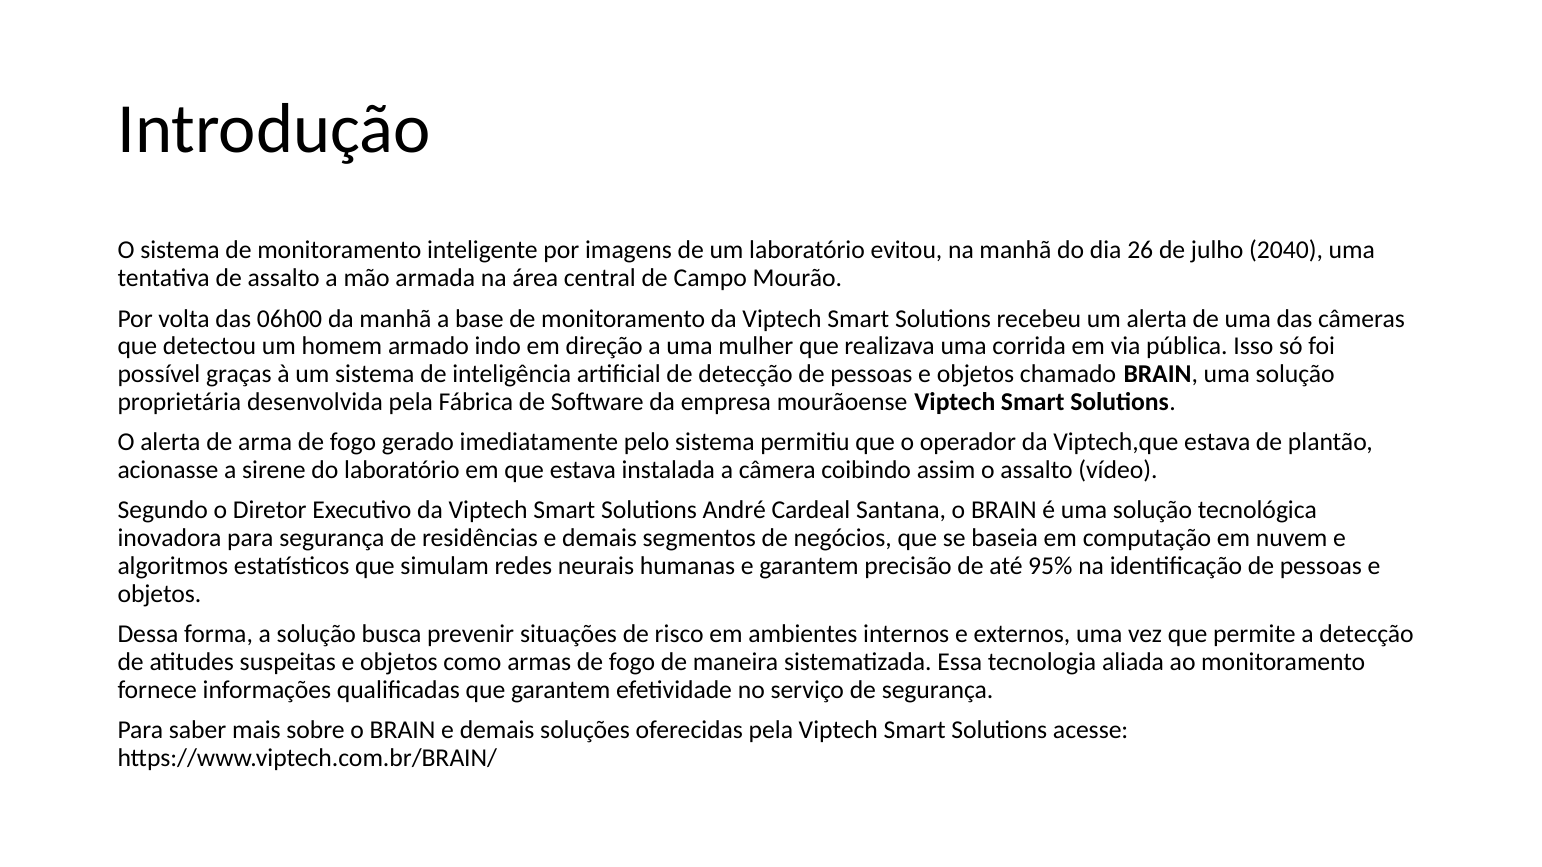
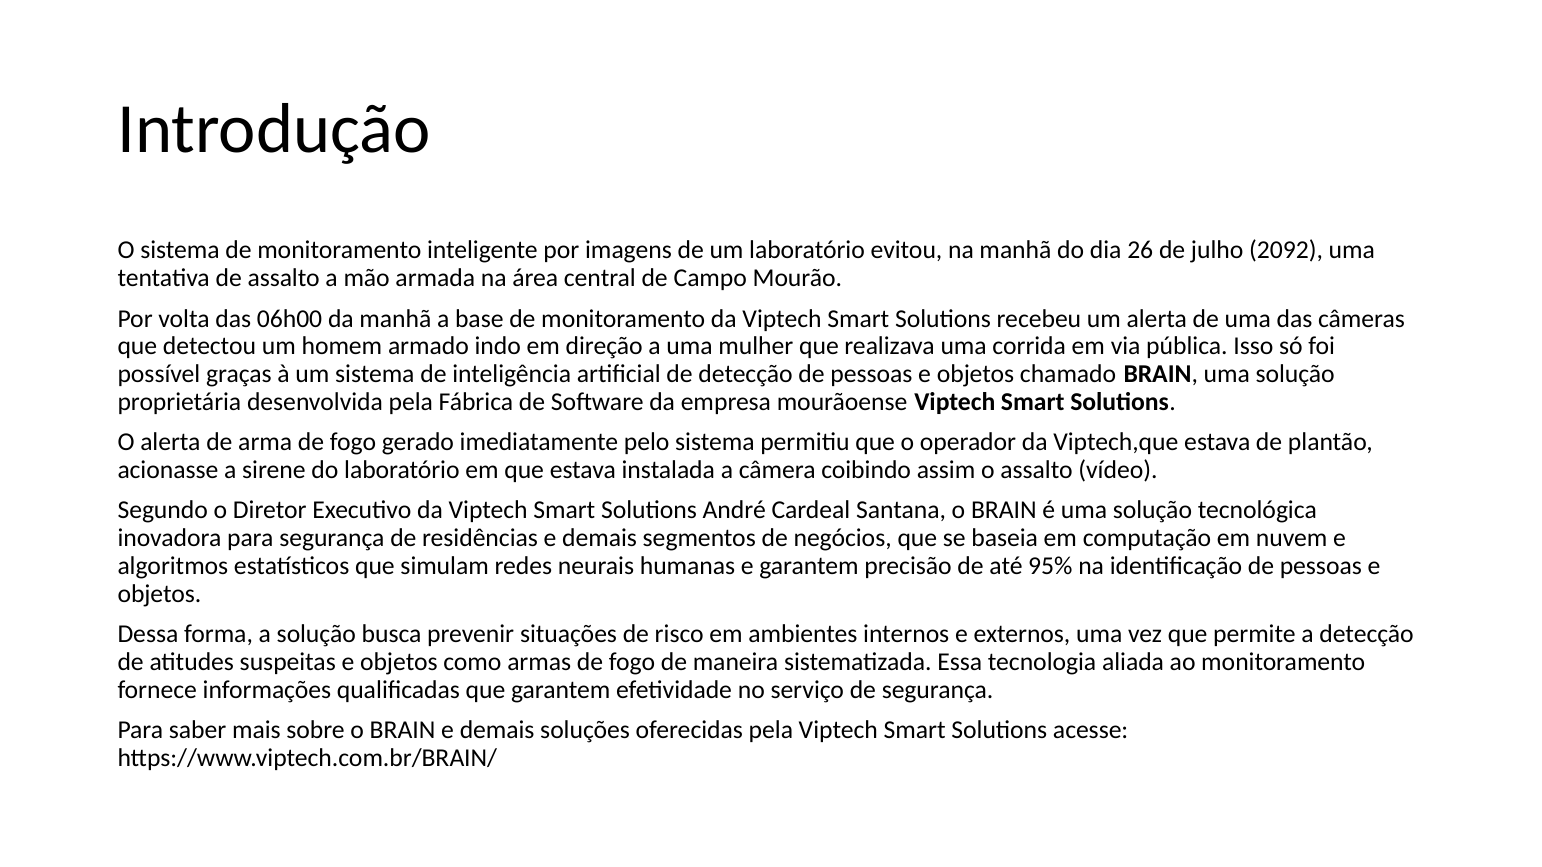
2040: 2040 -> 2092 (1286, 250)
